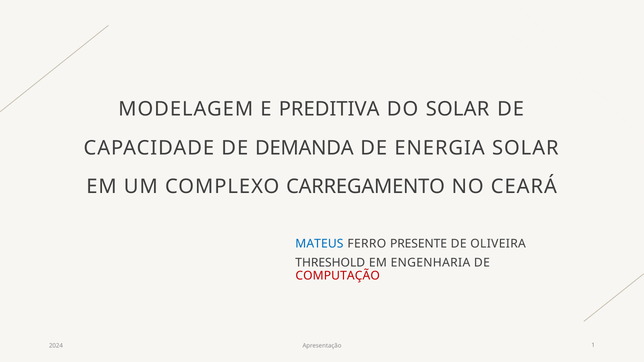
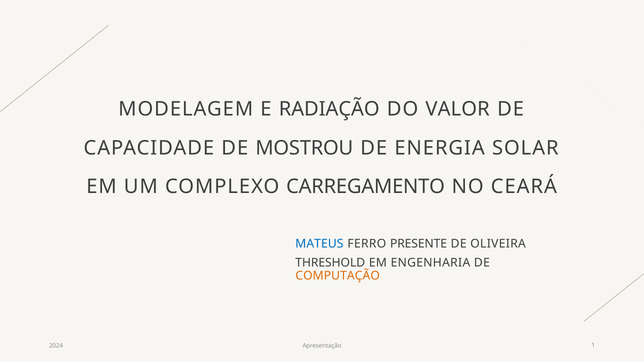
PREDITIVA: PREDITIVA -> RADIAÇÃO (329, 109)
DO SOLAR: SOLAR -> VALOR (458, 109)
DEMANDA: DEMANDA -> MOSTROU (304, 148)
COMPUTAÇÃO colour: red -> orange (338, 276)
